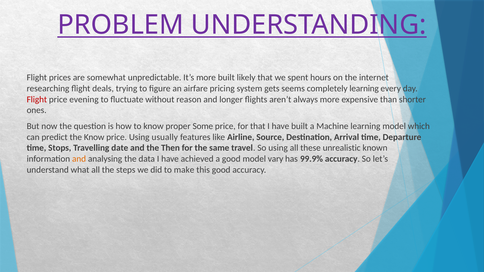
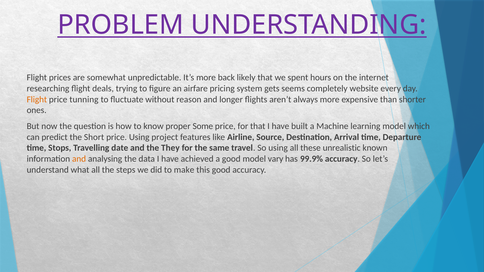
more built: built -> back (226, 78)
completely learning: learning -> website (364, 89)
Flight colour: red -> orange (37, 99)
evening: evening -> tunning (84, 99)
the Know: Know -> Short (94, 137)
usually: usually -> project (165, 137)
Then: Then -> They (170, 148)
